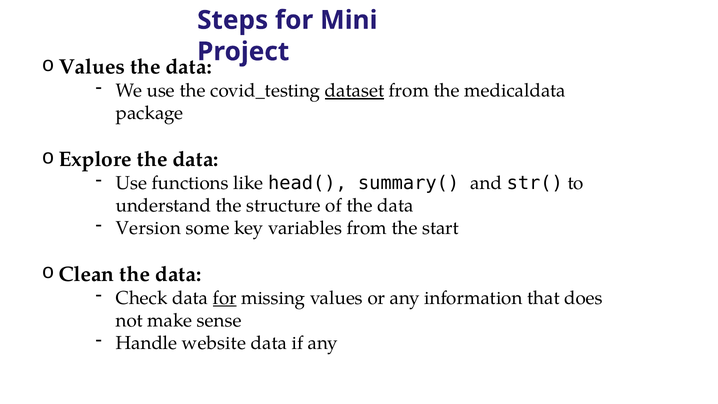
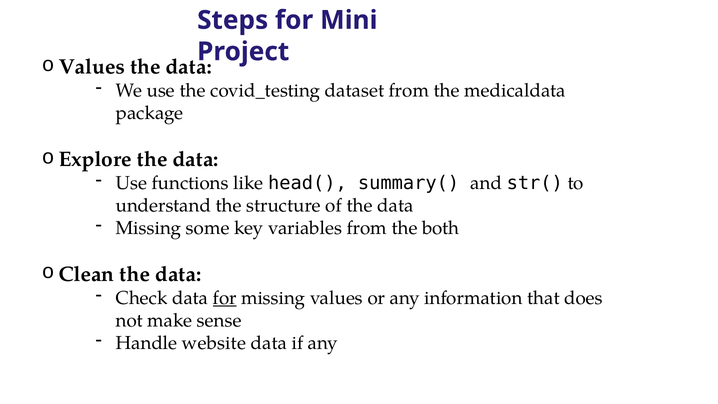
dataset underline: present -> none (355, 91)
Version: Version -> Missing (149, 228)
start: start -> both (441, 228)
